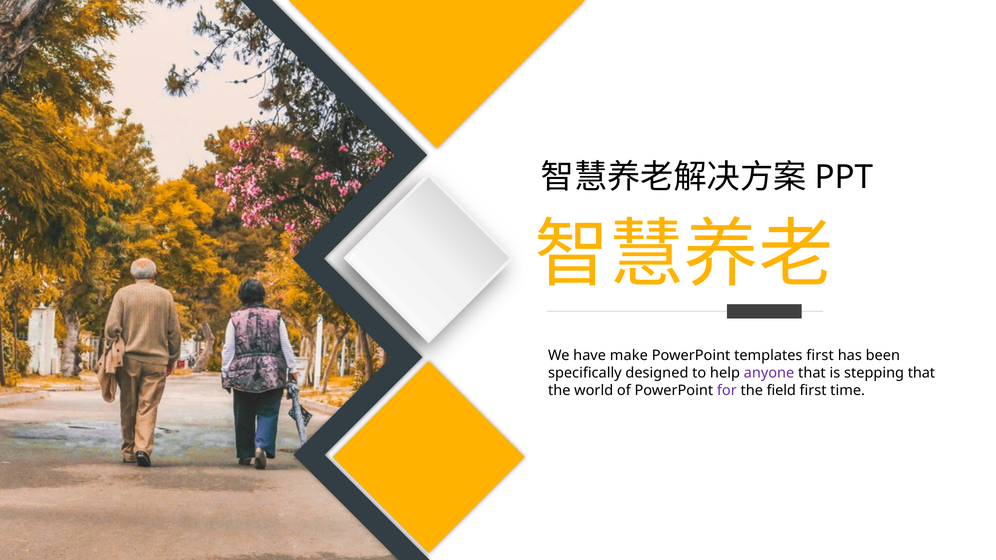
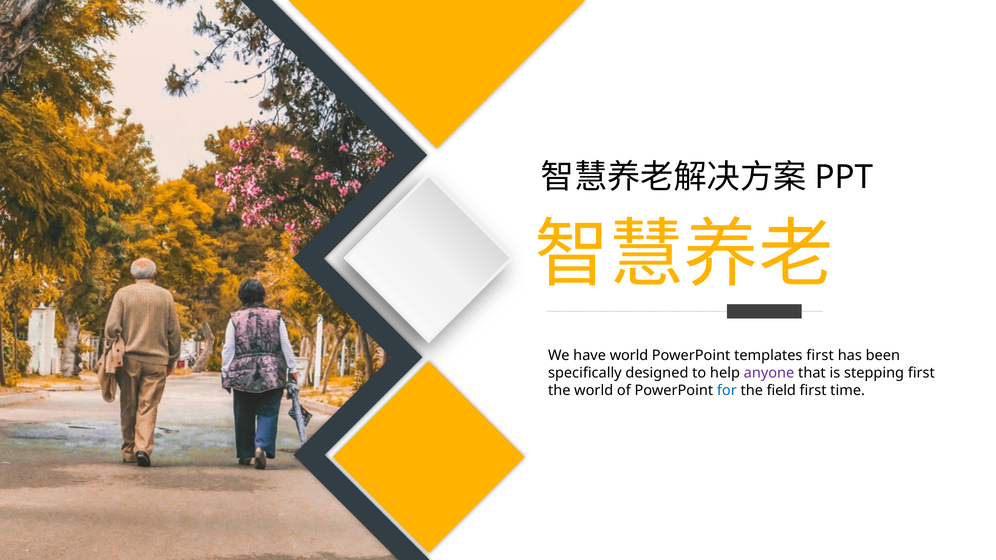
have make: make -> world (629, 356)
stepping that: that -> first (921, 373)
for colour: purple -> blue (727, 390)
